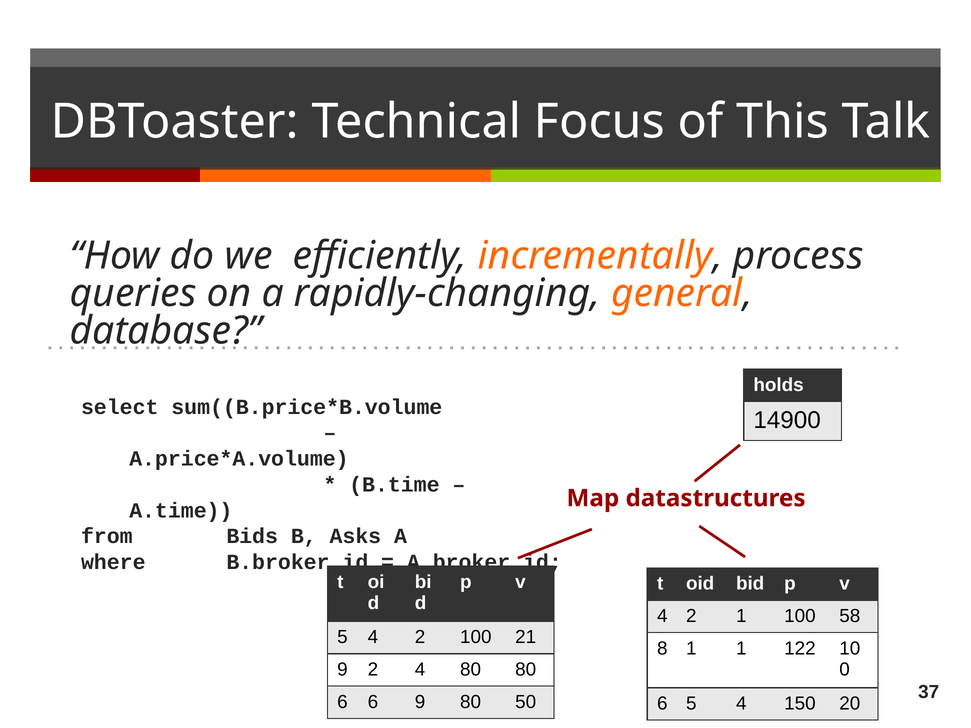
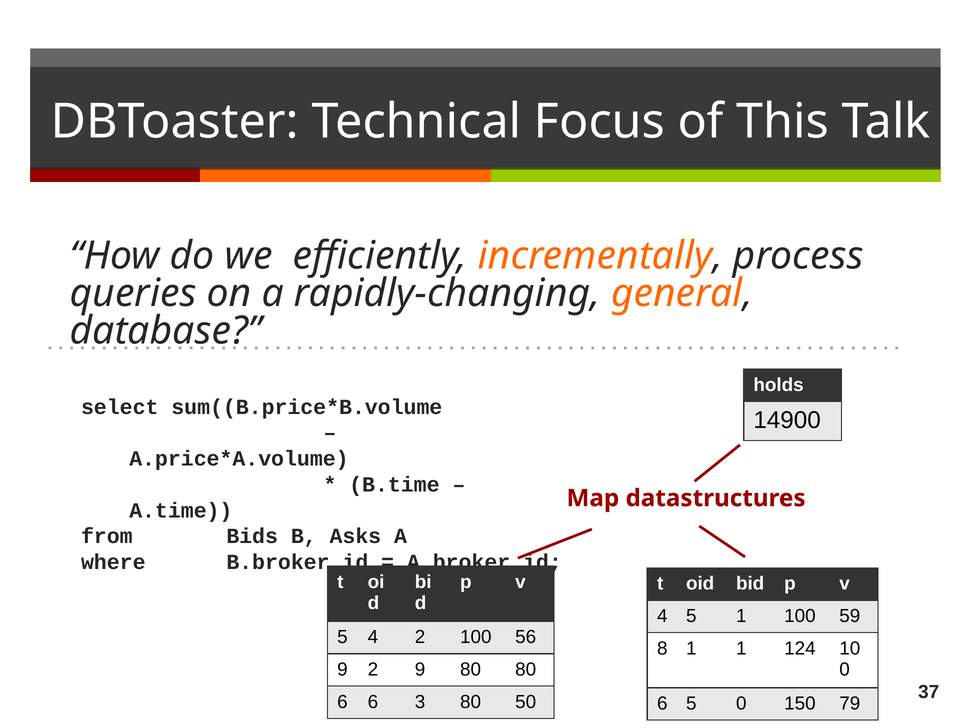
2: 2 -> 5 (691, 616)
58: 58 -> 59 (850, 616)
21: 21 -> 56 (526, 637)
122: 122 -> 124 (800, 649)
2 4: 4 -> 9 (420, 670)
6 9: 9 -> 3 (420, 702)
6 5 4: 4 -> 0 (741, 704)
20: 20 -> 79 (850, 704)
